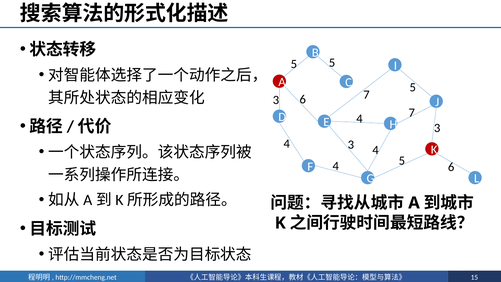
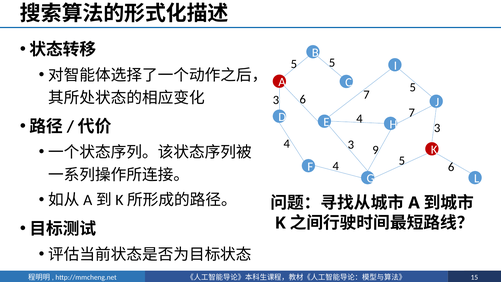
3 4: 4 -> 9 (376, 150)
